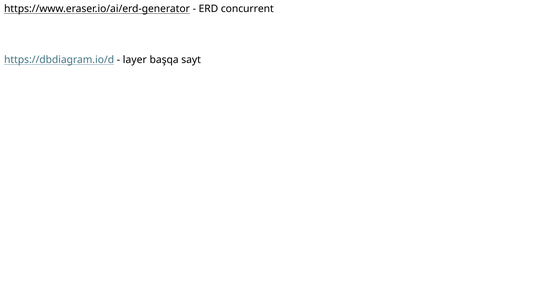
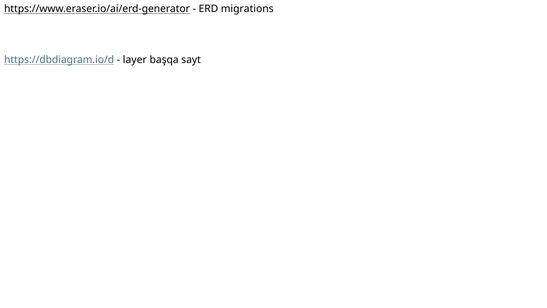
concurrent: concurrent -> migrations (247, 9)
